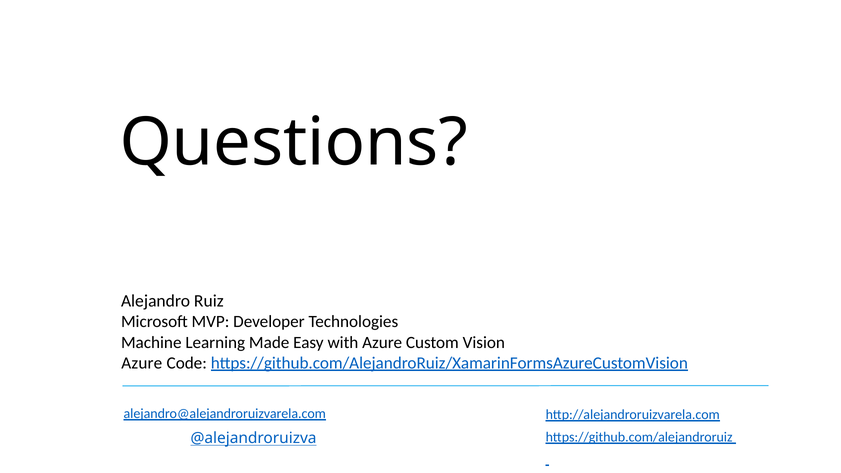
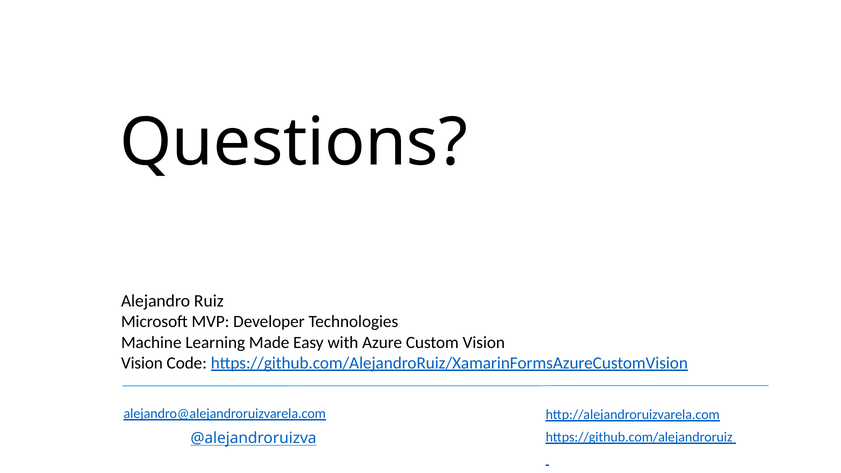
Azure: Azure -> Vision (142, 363)
